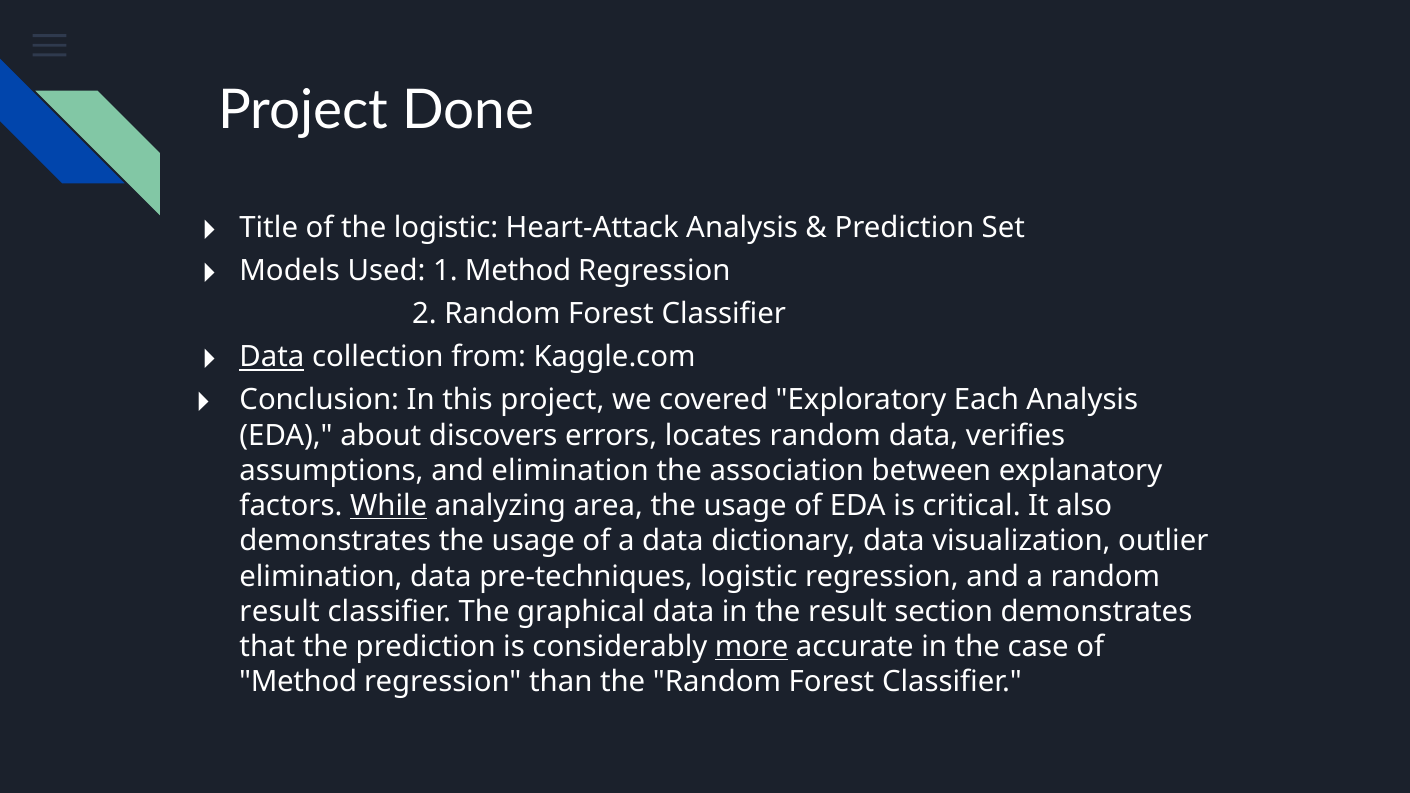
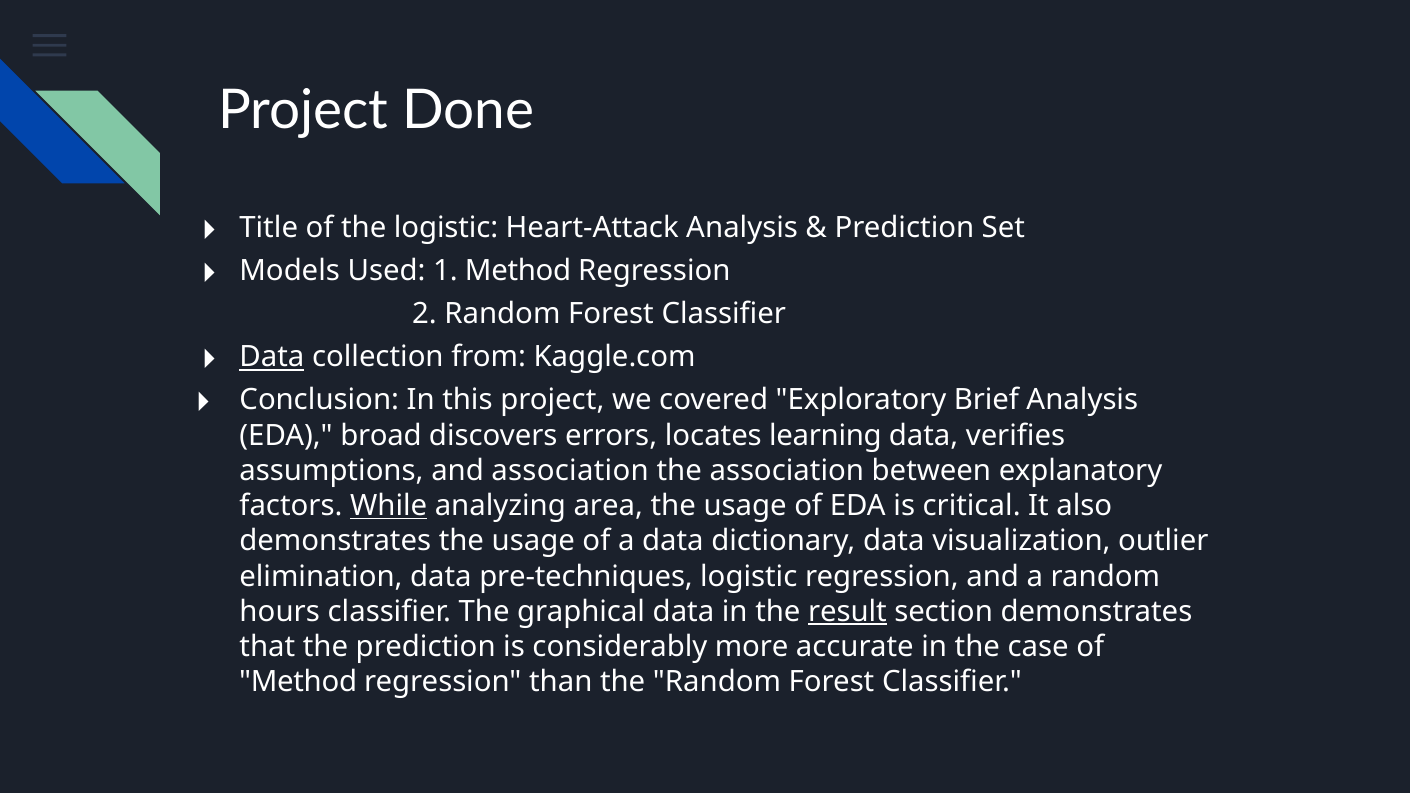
Each: Each -> Brief (986, 400)
about: about -> broad (381, 436)
locates random: random -> learning (825, 436)
and elimination: elimination -> association (570, 471)
result: result -> hours (280, 612)
result underline: none -> present (847, 612)
more underline: present -> none (752, 647)
